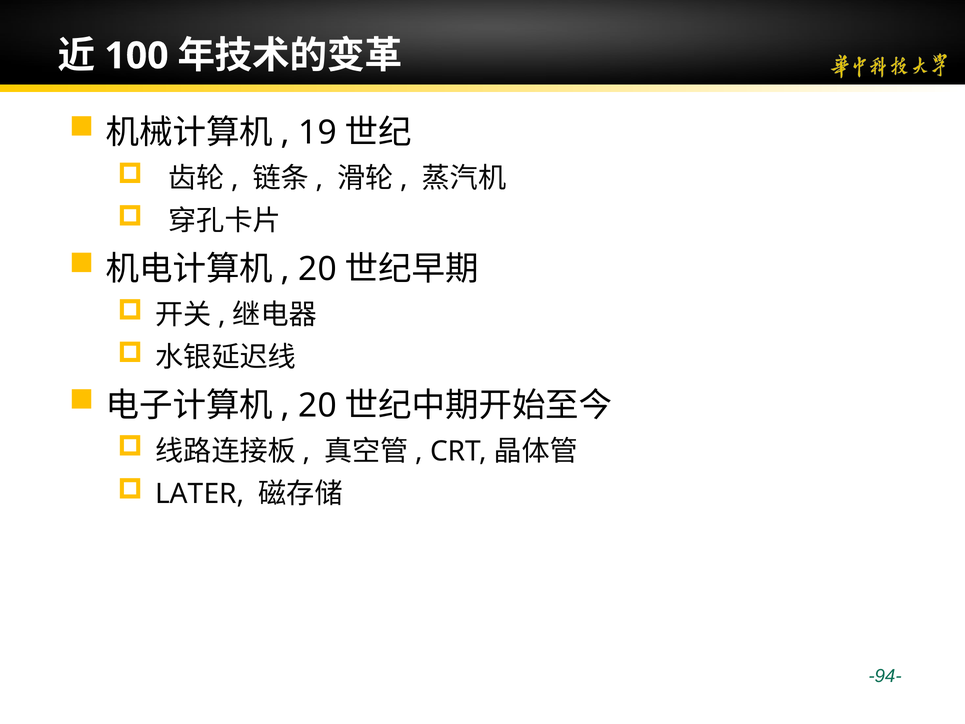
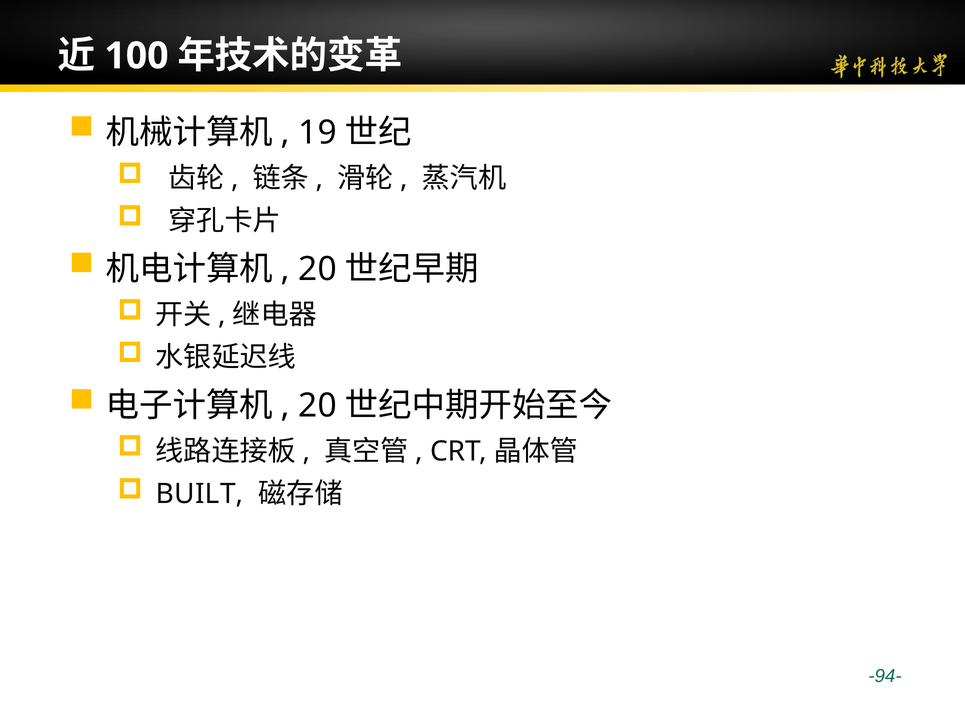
LATER: LATER -> BUILT (200, 494)
